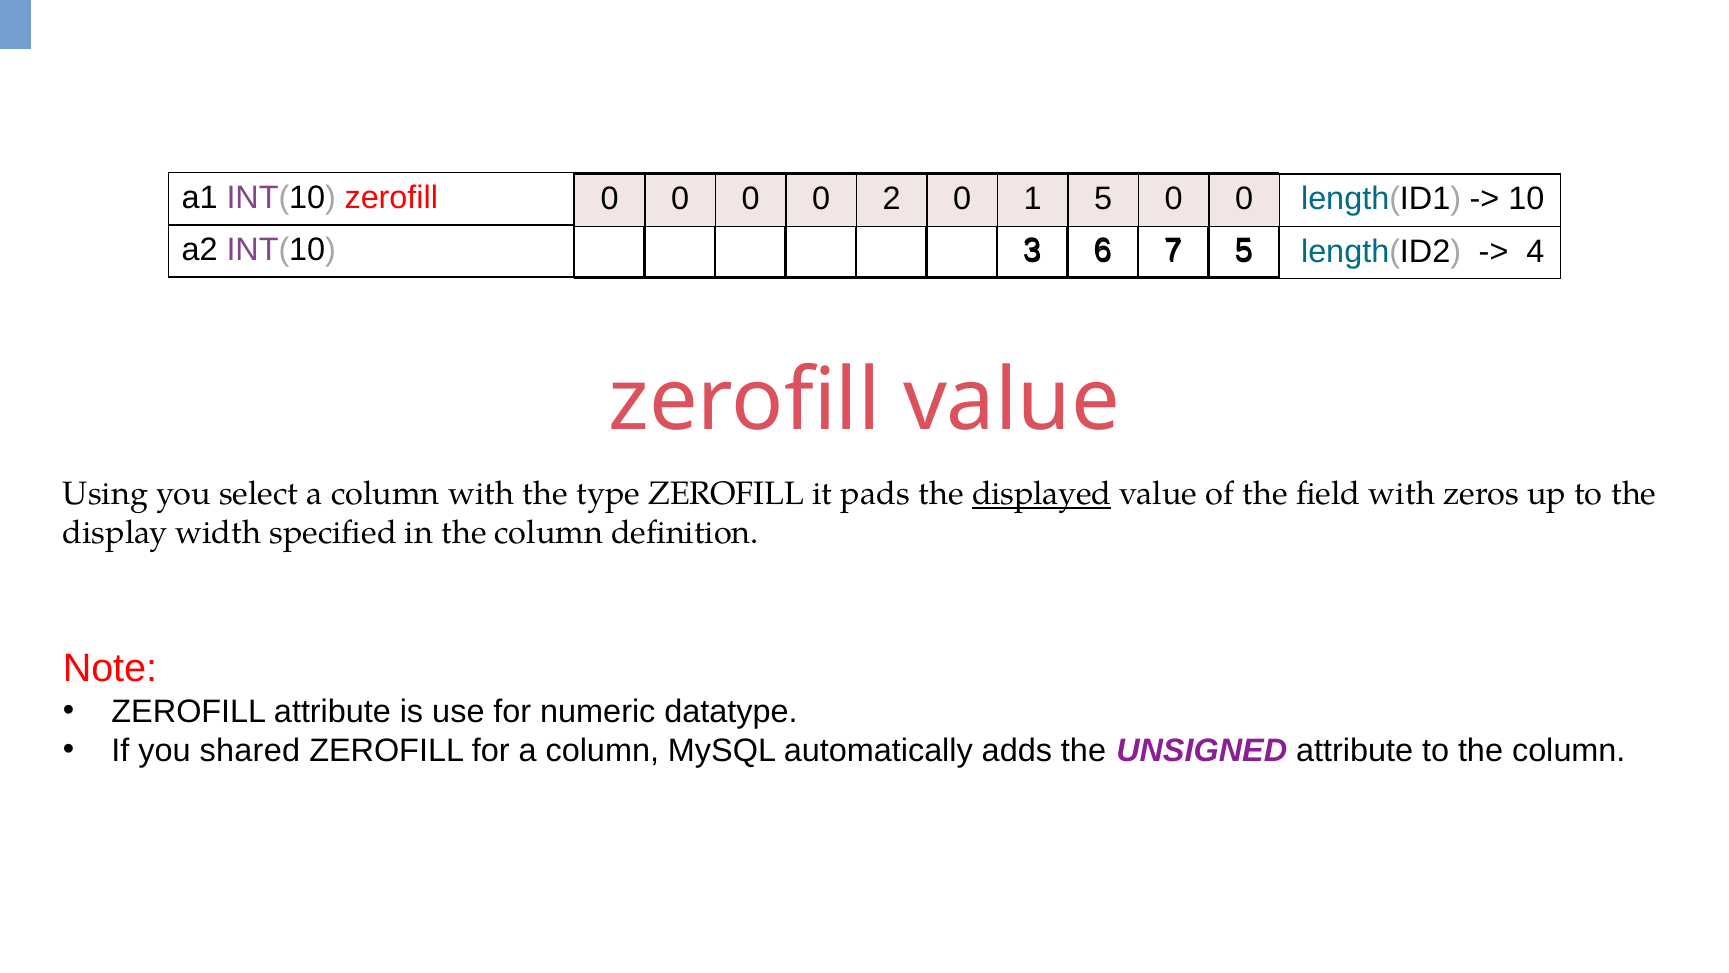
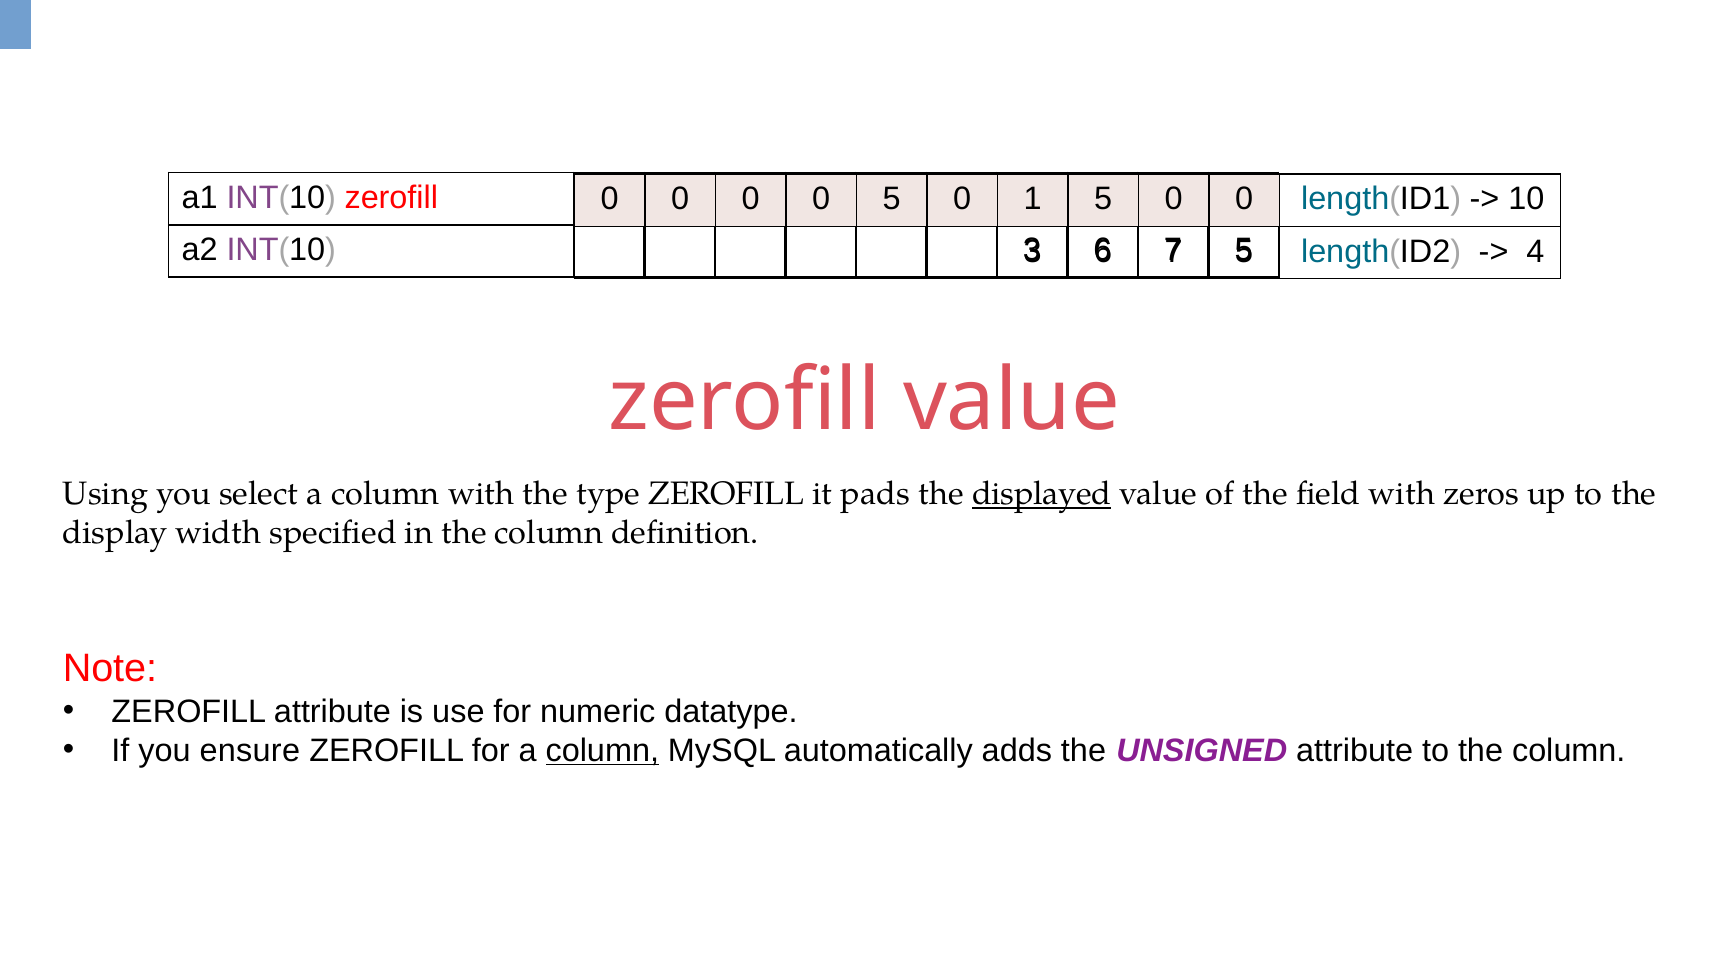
0 2: 2 -> 5 (892, 199)
shared: shared -> ensure (250, 750)
column underline: none -> present (602, 750)
